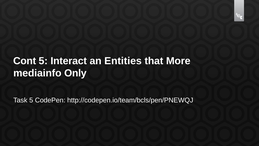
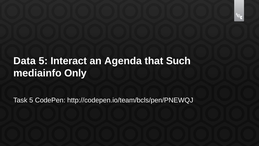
Cont: Cont -> Data (25, 61)
Entities: Entities -> Agenda (123, 61)
More: More -> Such (178, 61)
